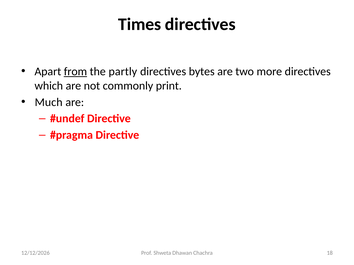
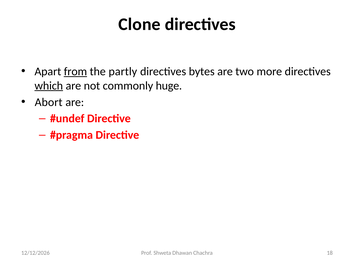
Times: Times -> Clone (139, 24)
which underline: none -> present (49, 86)
print: print -> huge (169, 86)
Much: Much -> Abort (49, 102)
